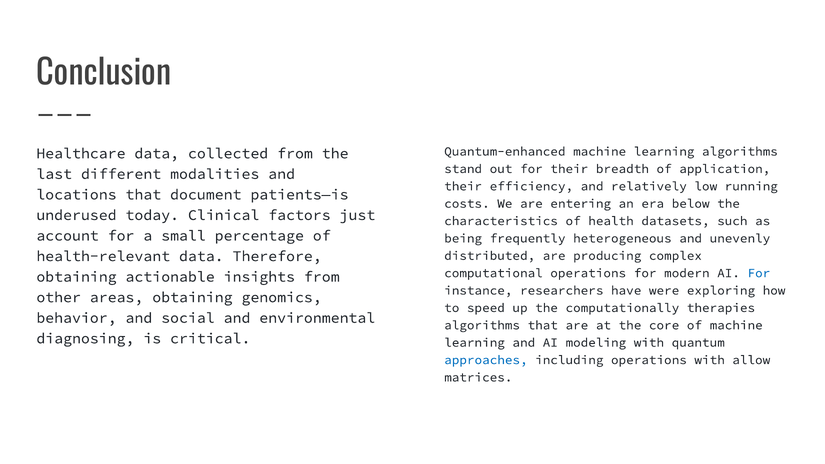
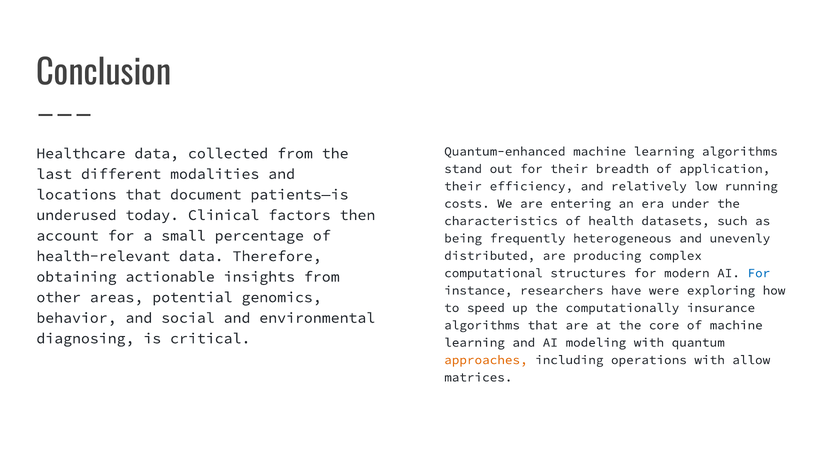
below: below -> under (691, 204)
just: just -> then (357, 215)
computational operations: operations -> structures (588, 273)
areas obtaining: obtaining -> potential (192, 297)
therapies: therapies -> insurance (721, 308)
approaches colour: blue -> orange (486, 360)
